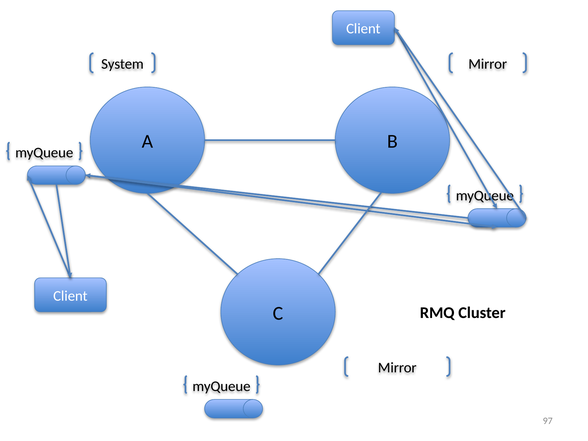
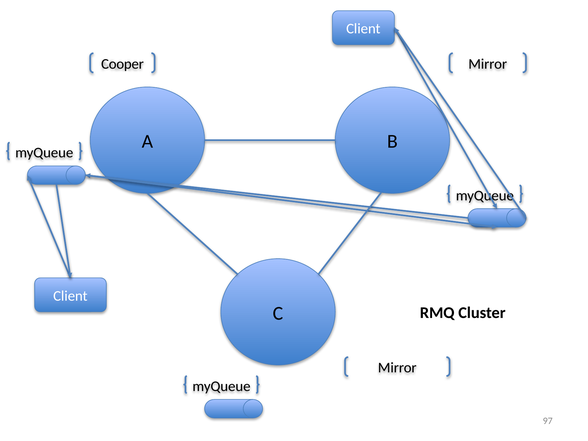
System: System -> Cooper (122, 64)
